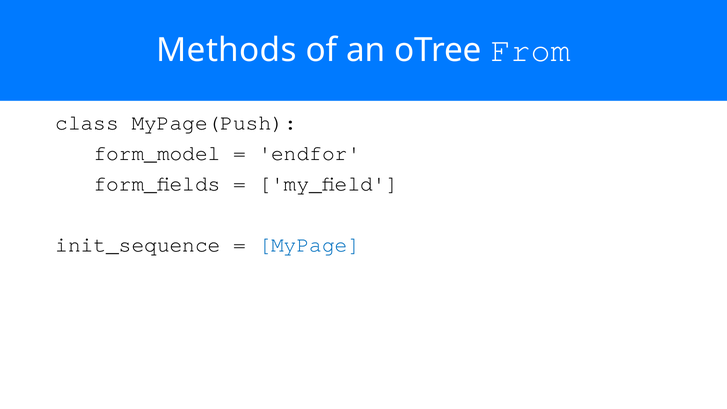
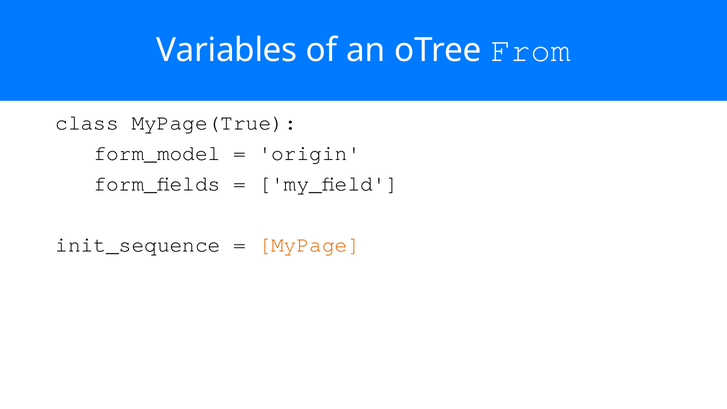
Methods: Methods -> Variables (227, 50)
MyPage(Push: MyPage(Push -> MyPage(True (214, 123)
endfor: endfor -> origin (309, 153)
MyPage colour: blue -> orange (309, 245)
